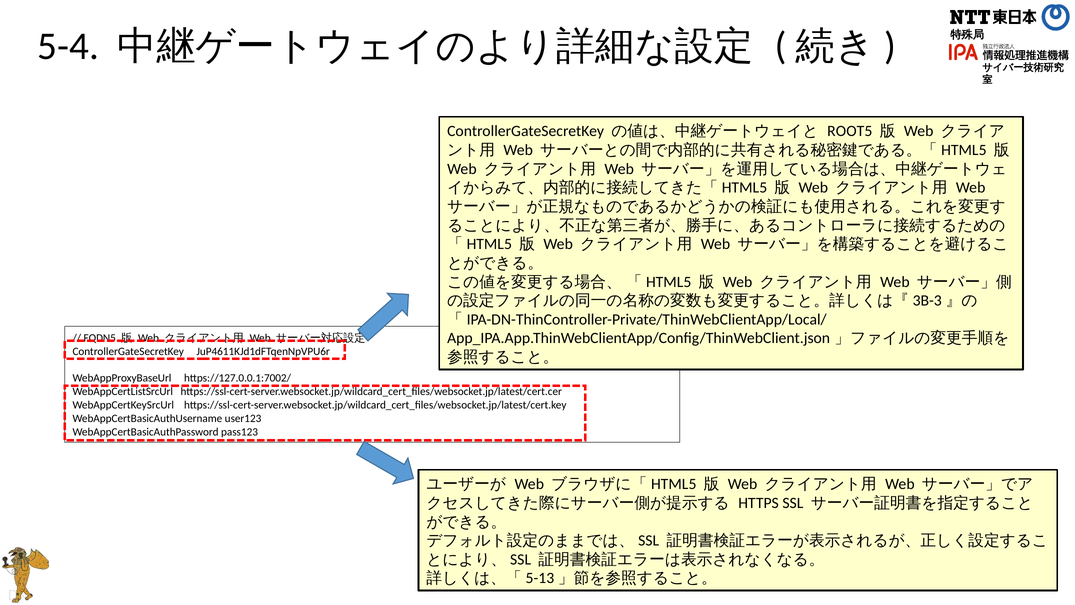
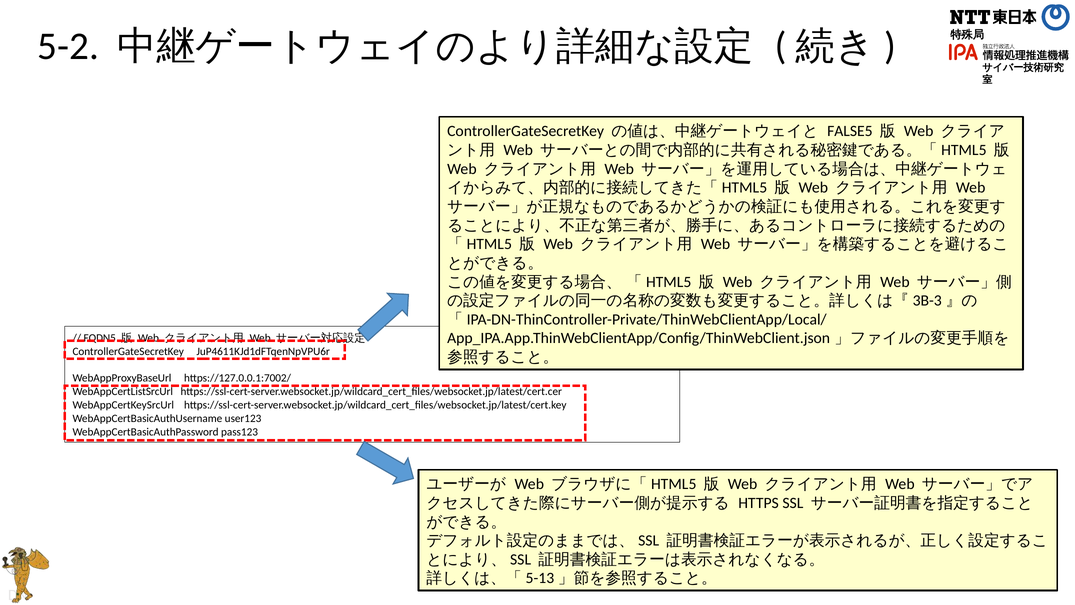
5-4: 5-4 -> 5-2 (68, 46)
ROOT5: ROOT5 -> FALSE5 (850, 131)
